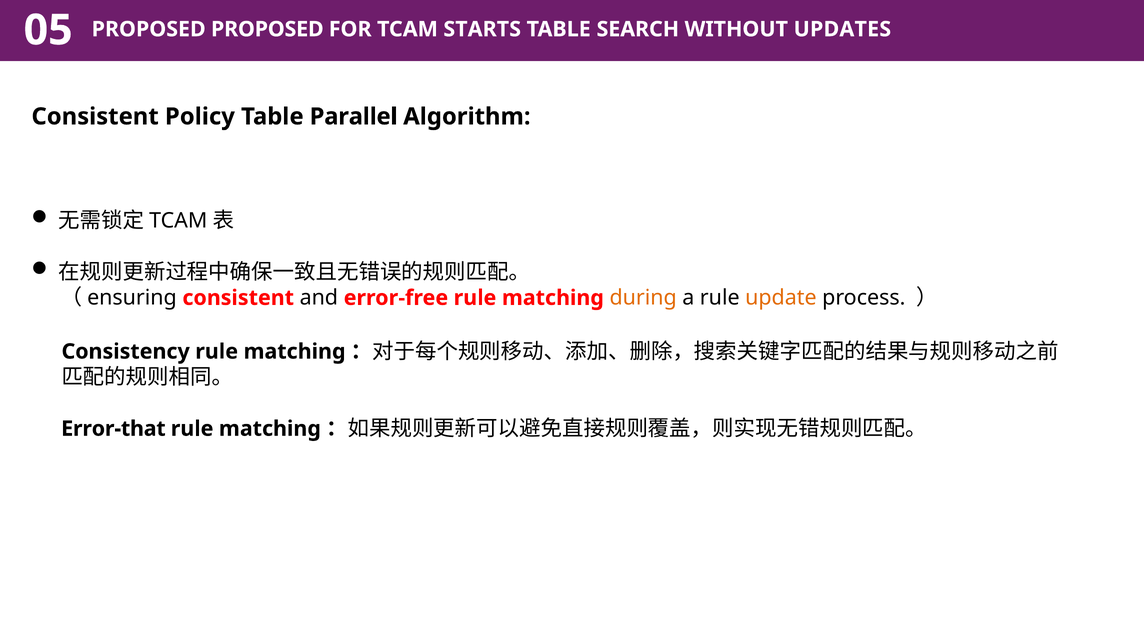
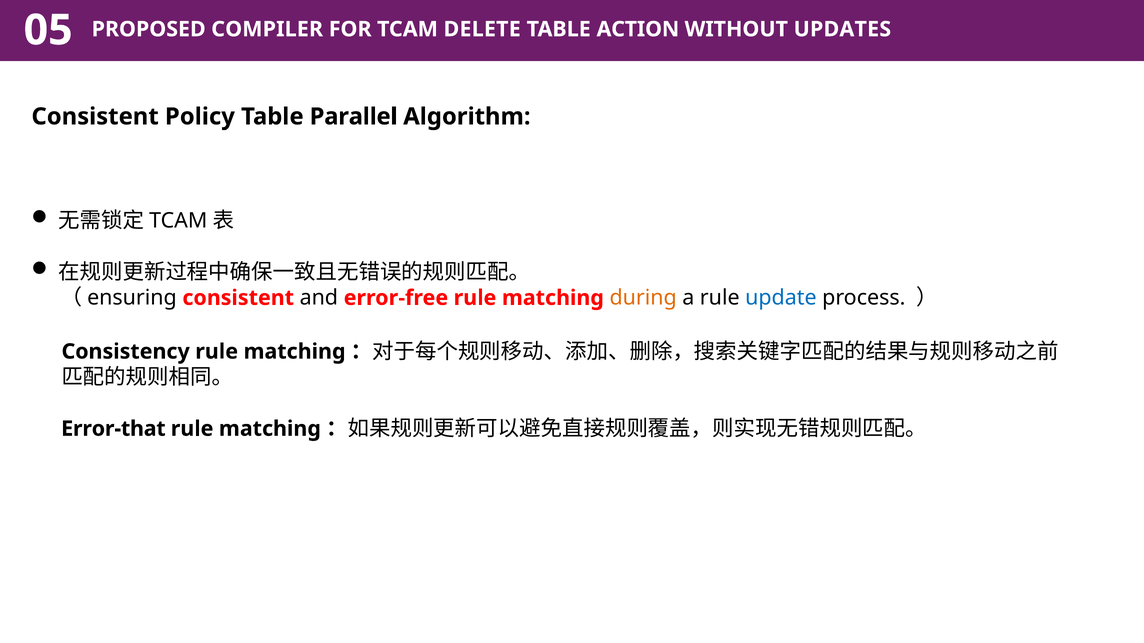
PROPOSED PROPOSED: PROPOSED -> COMPILER (267, 29)
STARTS: STARTS -> DELETE (482, 29)
SEARCH: SEARCH -> ACTION (638, 29)
update colour: orange -> blue (781, 298)
